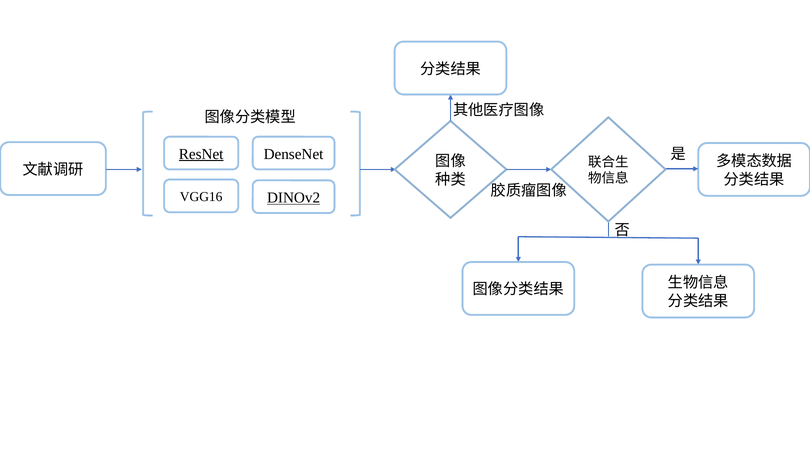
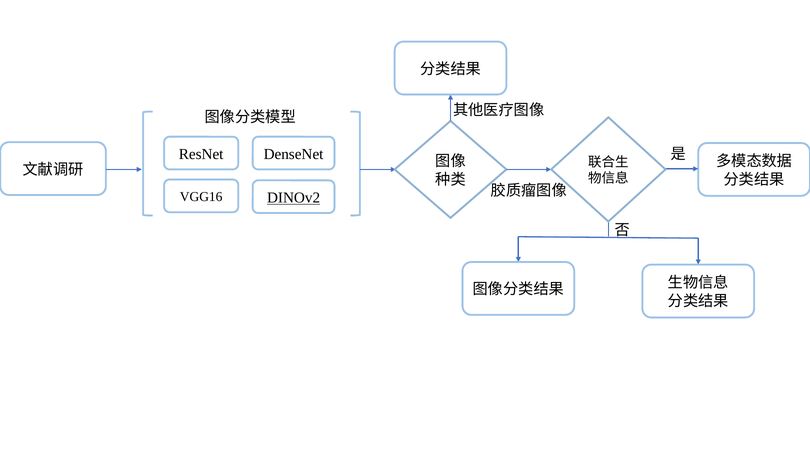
ResNet underline: present -> none (201, 154)
